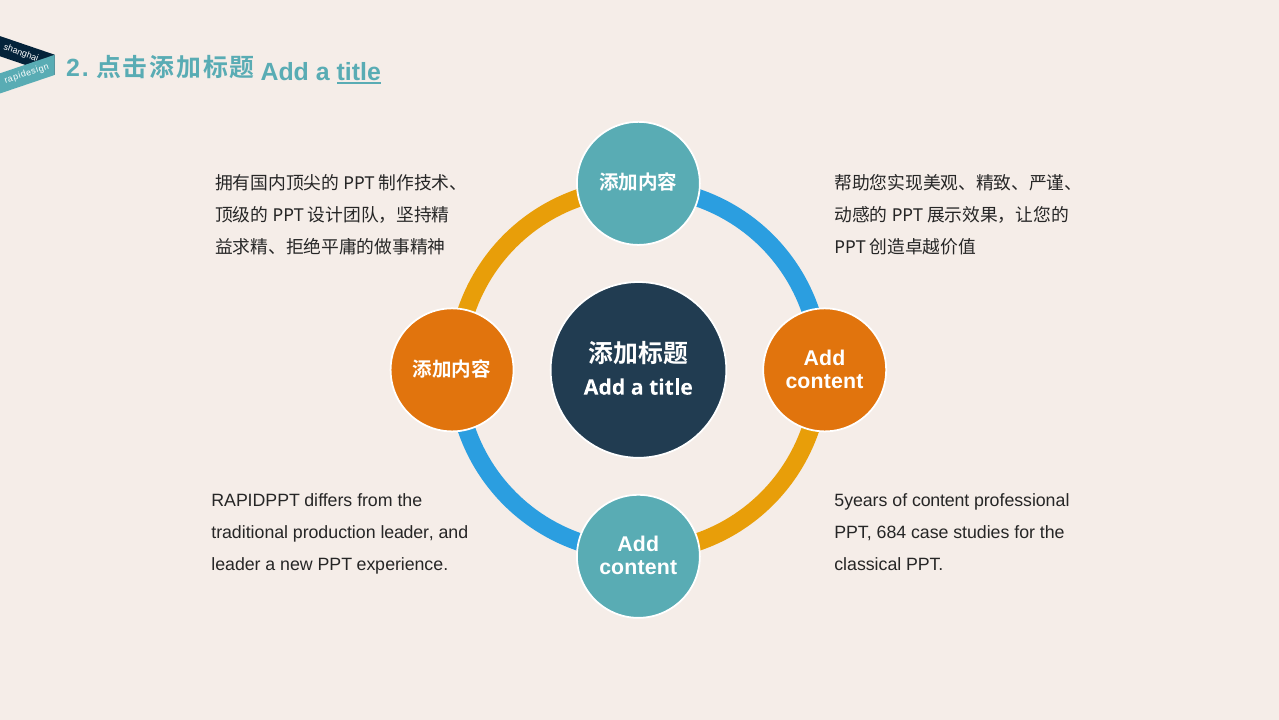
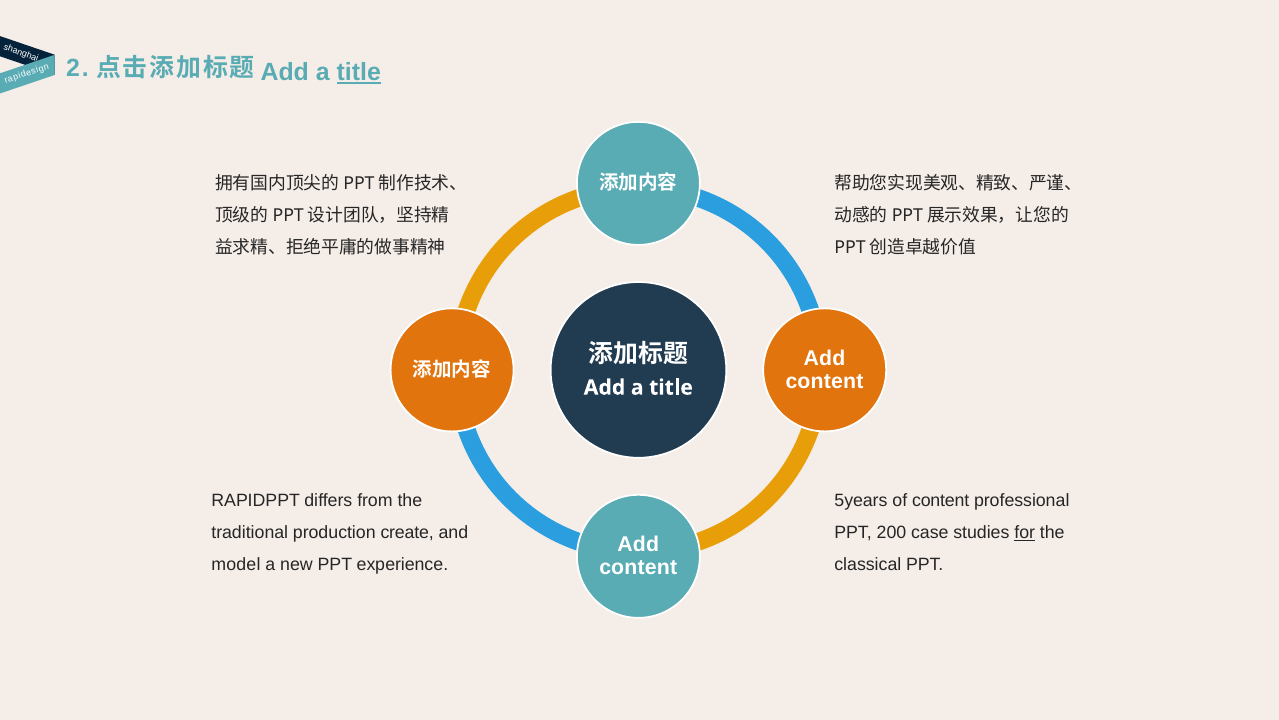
production leader: leader -> create (407, 533)
684: 684 -> 200 (891, 533)
for underline: none -> present (1025, 533)
leader: leader -> model (236, 565)
